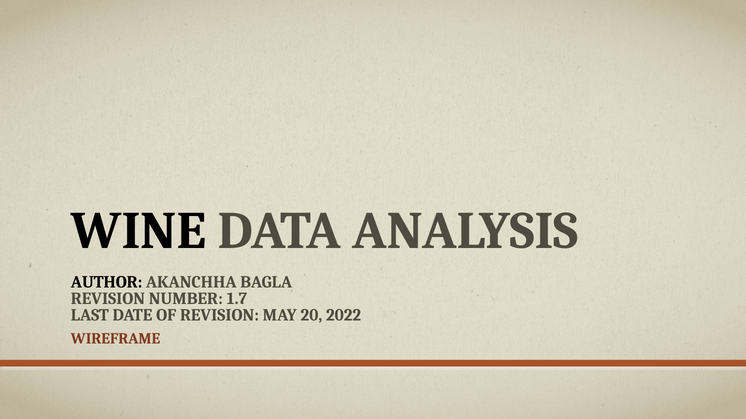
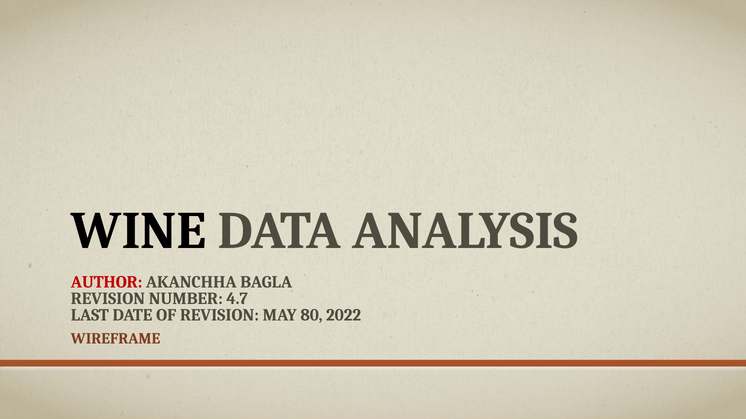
AUTHOR colour: black -> red (107, 283)
1.7: 1.7 -> 4.7 (237, 299)
20: 20 -> 80 (312, 316)
